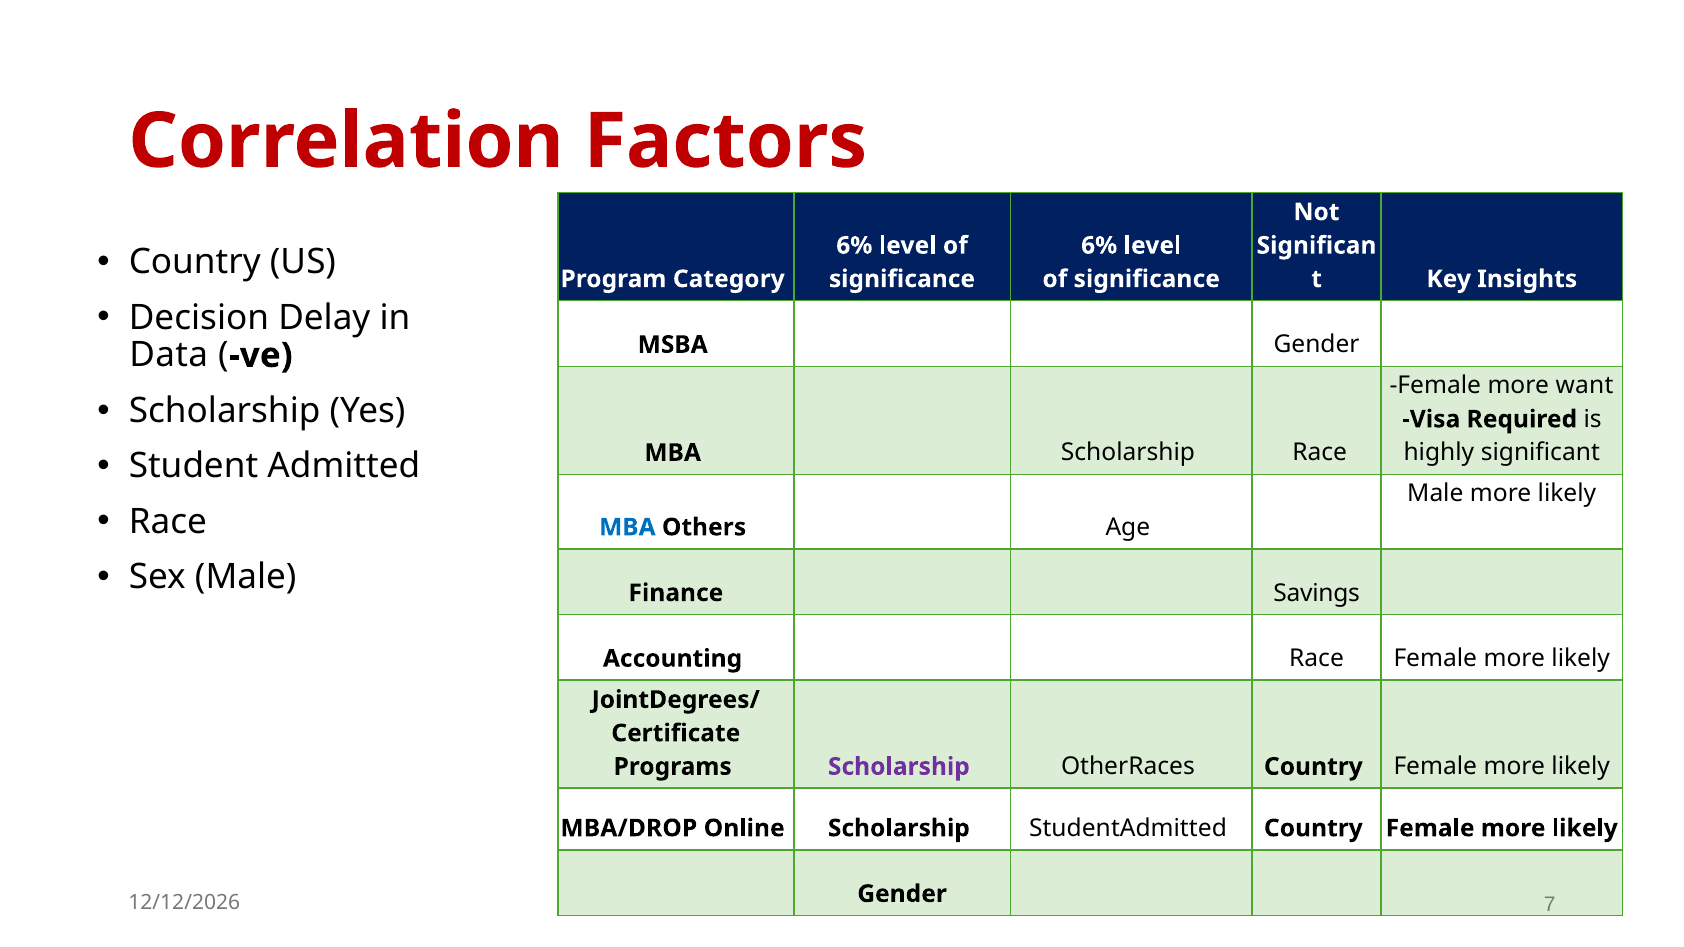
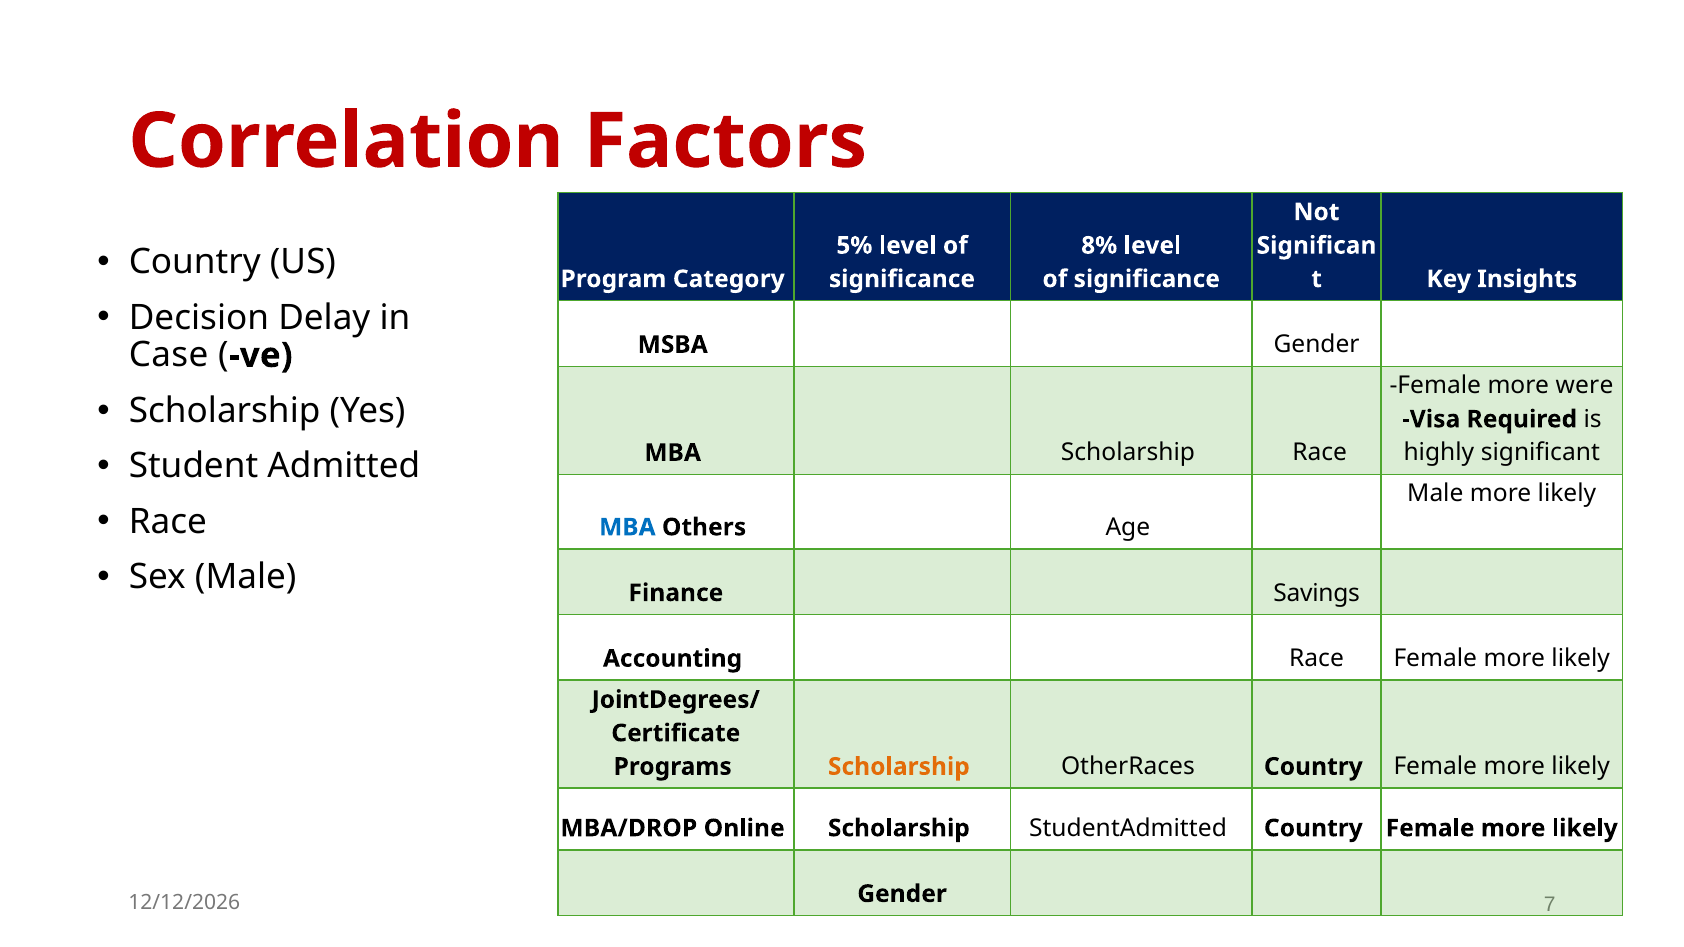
6%: 6% -> 5% (854, 246)
6%: 6% -> 8% (1099, 246)
Data: Data -> Case (169, 355)
want: want -> were (1584, 386)
Scholarship colour: purple -> orange (899, 767)
